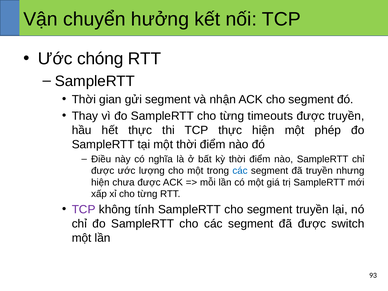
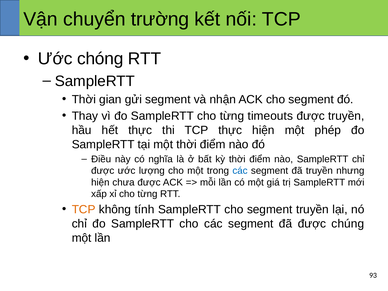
hưởng: hưởng -> trường (160, 19)
TCP colour: purple -> orange (84, 209)
switch: switch -> chúng (348, 224)
